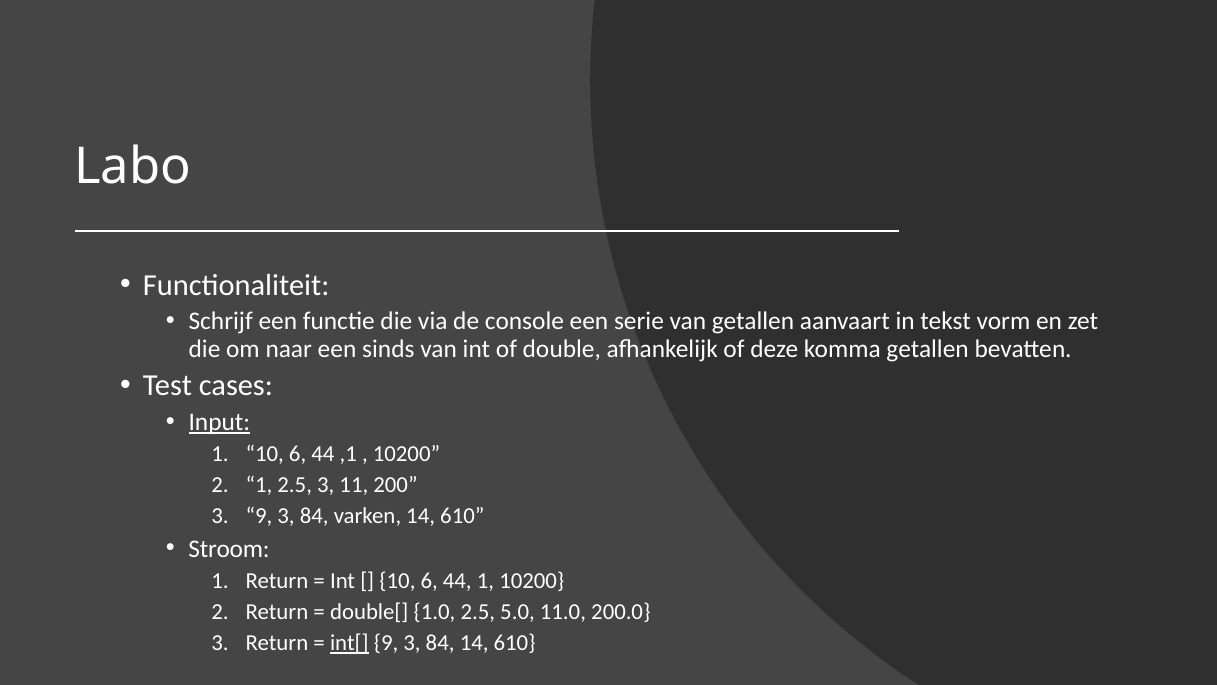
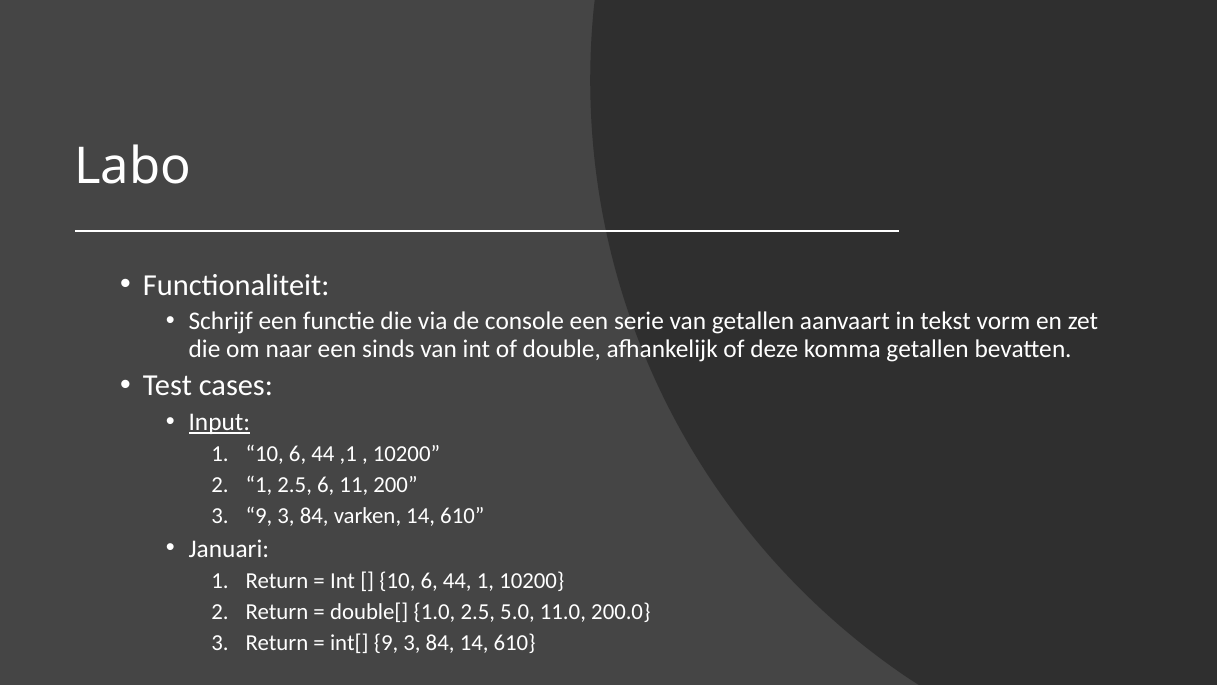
2.5 3: 3 -> 6 (326, 485)
Stroom: Stroom -> Januari (229, 548)
int[ underline: present -> none (349, 643)
